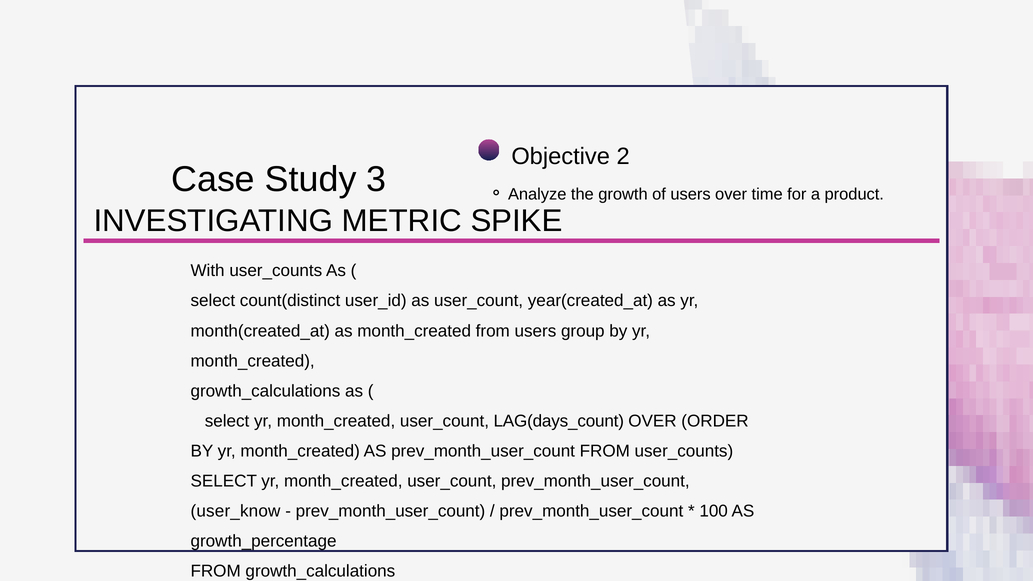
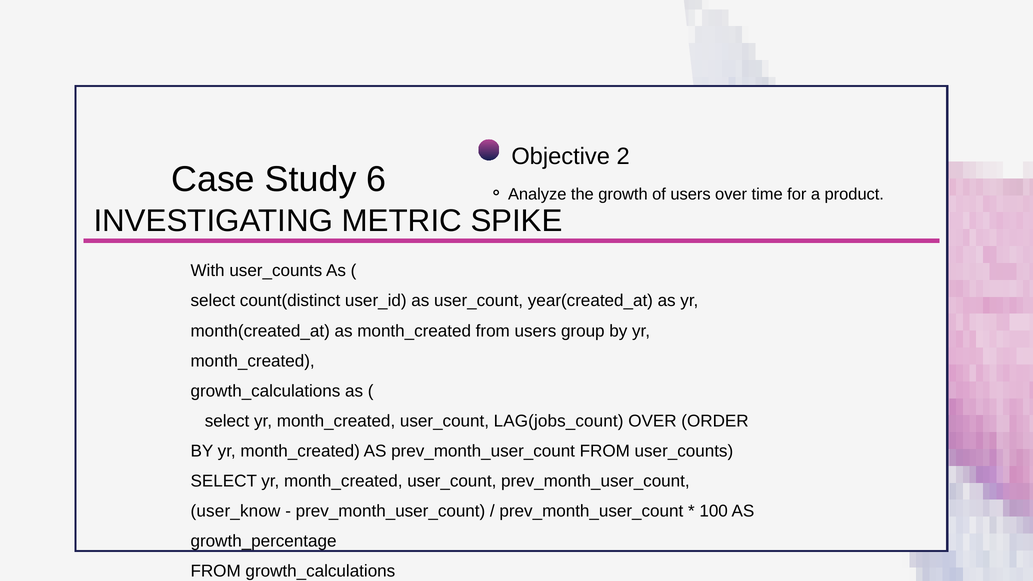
3: 3 -> 6 (376, 179)
LAG(days_count: LAG(days_count -> LAG(jobs_count (559, 421)
